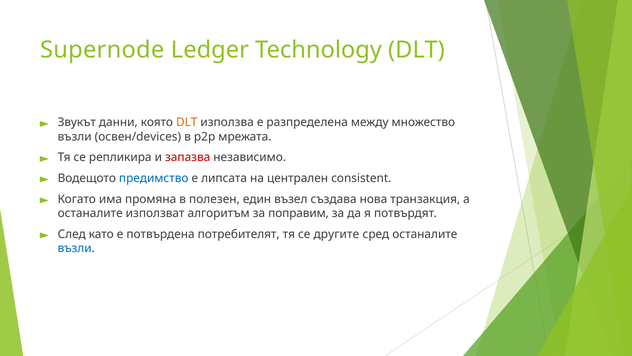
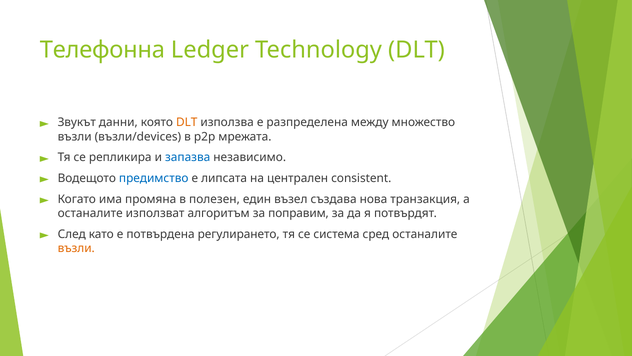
Supernode: Supernode -> Телефонна (102, 50)
освен/devices: освен/devices -> възли/devices (138, 137)
запазва colour: red -> blue (188, 157)
потребителят: потребителят -> регулирането (239, 234)
другите: другите -> система (336, 234)
възли colour: blue -> orange (76, 248)
